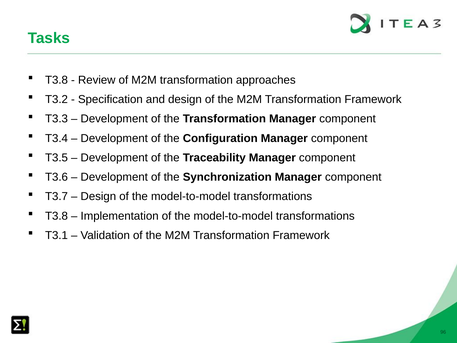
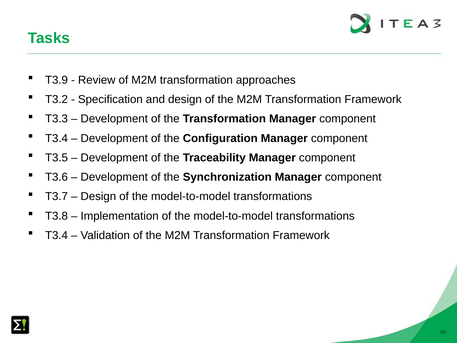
T3.8: T3.8 -> T3.9 (57, 80)
T3.1: T3.1 -> T3.4 (57, 235)
